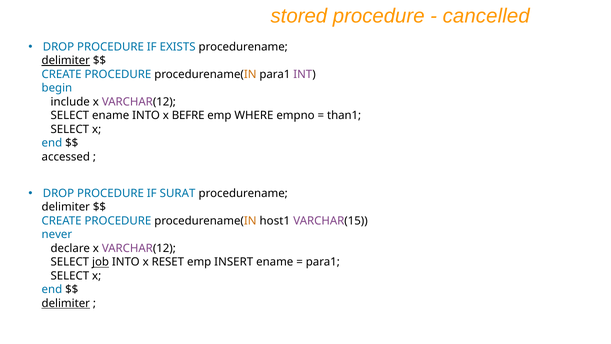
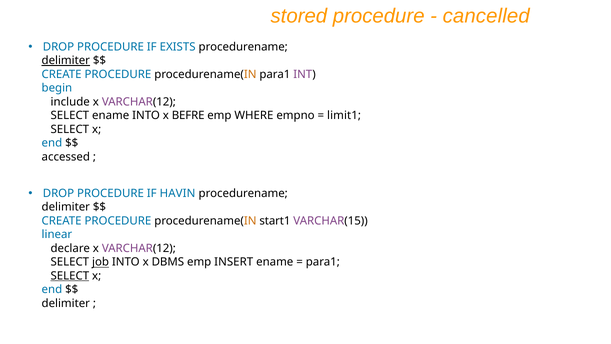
than1: than1 -> limit1 (344, 116)
SURAT: SURAT -> HAVIN (178, 193)
host1: host1 -> start1 (275, 221)
never: never -> linear (57, 234)
RESET: RESET -> DBMS (168, 262)
SELECT underline: none -> present (70, 276)
delimiter underline: present -> none (66, 303)
